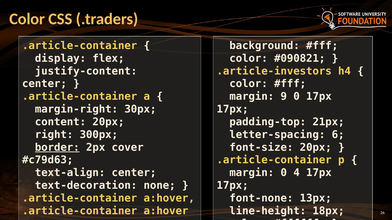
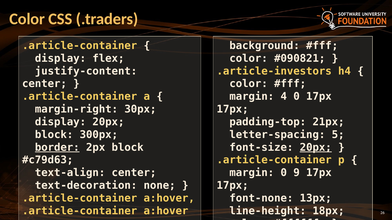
9: 9 -> 4 (284, 97)
content: content -> display (60, 122)
right: right -> block (54, 135)
6: 6 -> 5 (338, 135)
2px cover: cover -> block (128, 148)
20px underline: none -> present (316, 148)
4: 4 -> 9 (297, 173)
